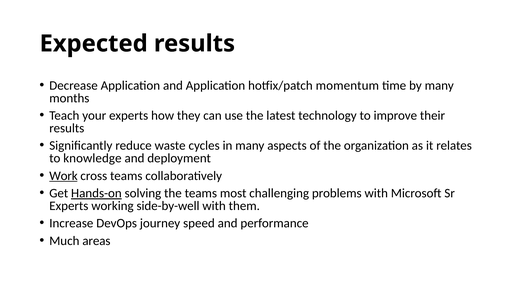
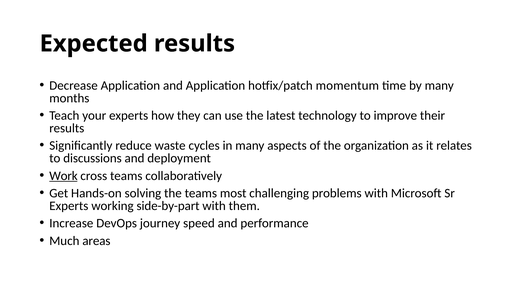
knowledge: knowledge -> discussions (92, 158)
Hands-on underline: present -> none (96, 193)
side-by-well: side-by-well -> side-by-part (168, 206)
